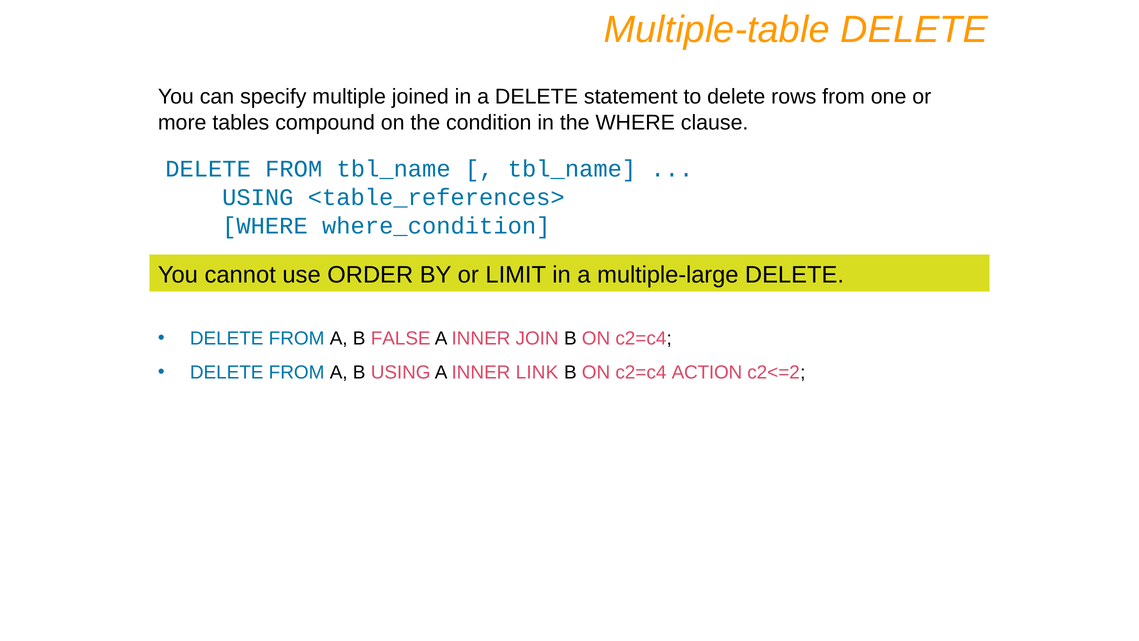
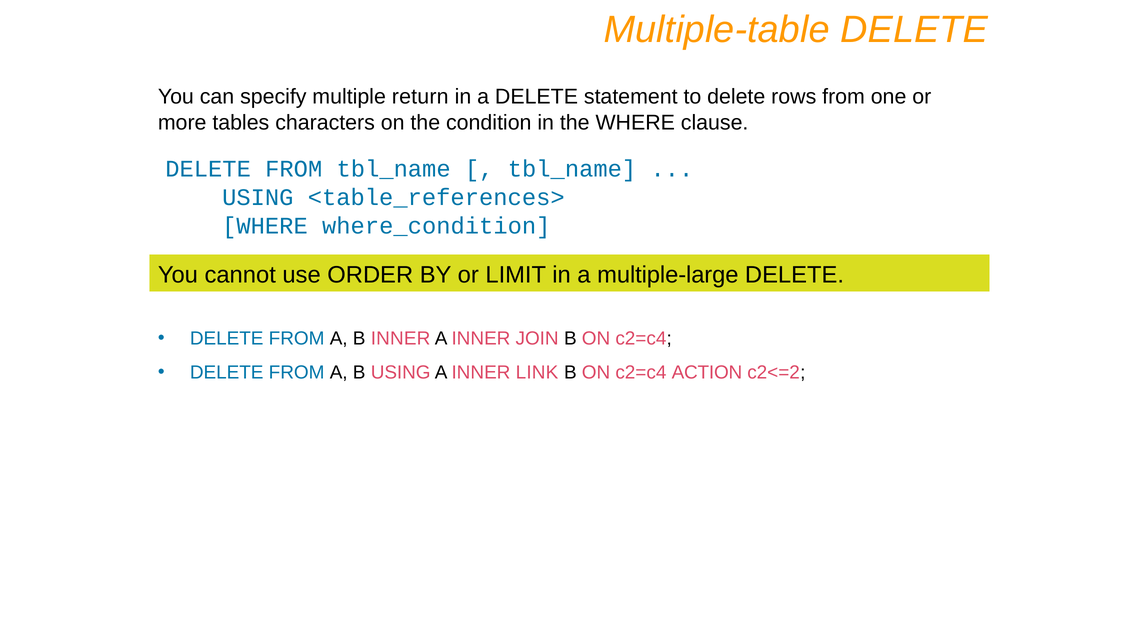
joined: joined -> return (420, 97)
compound: compound -> characters (325, 122)
B FALSE: FALSE -> INNER (401, 338)
